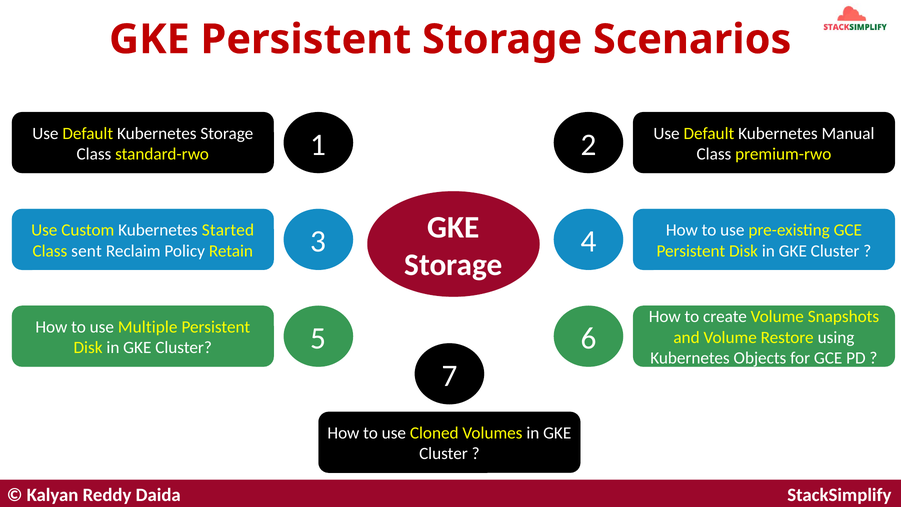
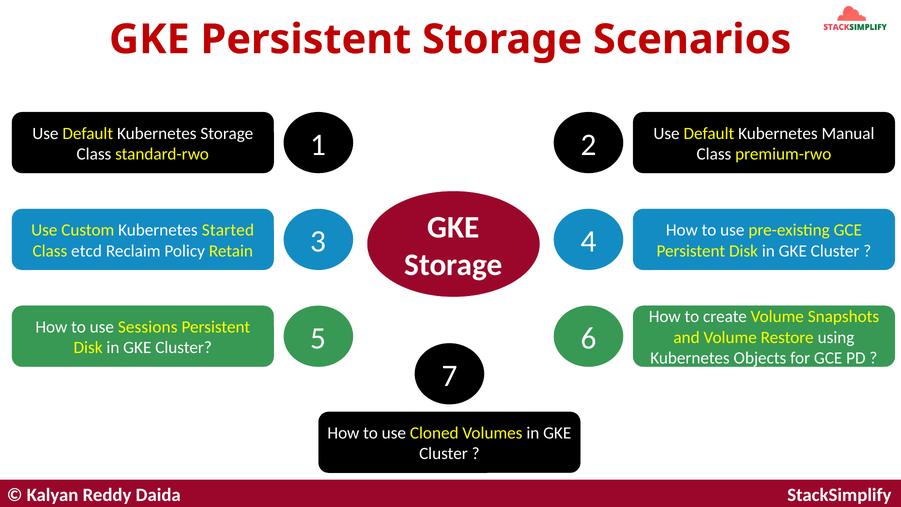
sent: sent -> etcd (87, 251)
Multiple: Multiple -> Sessions (148, 327)
